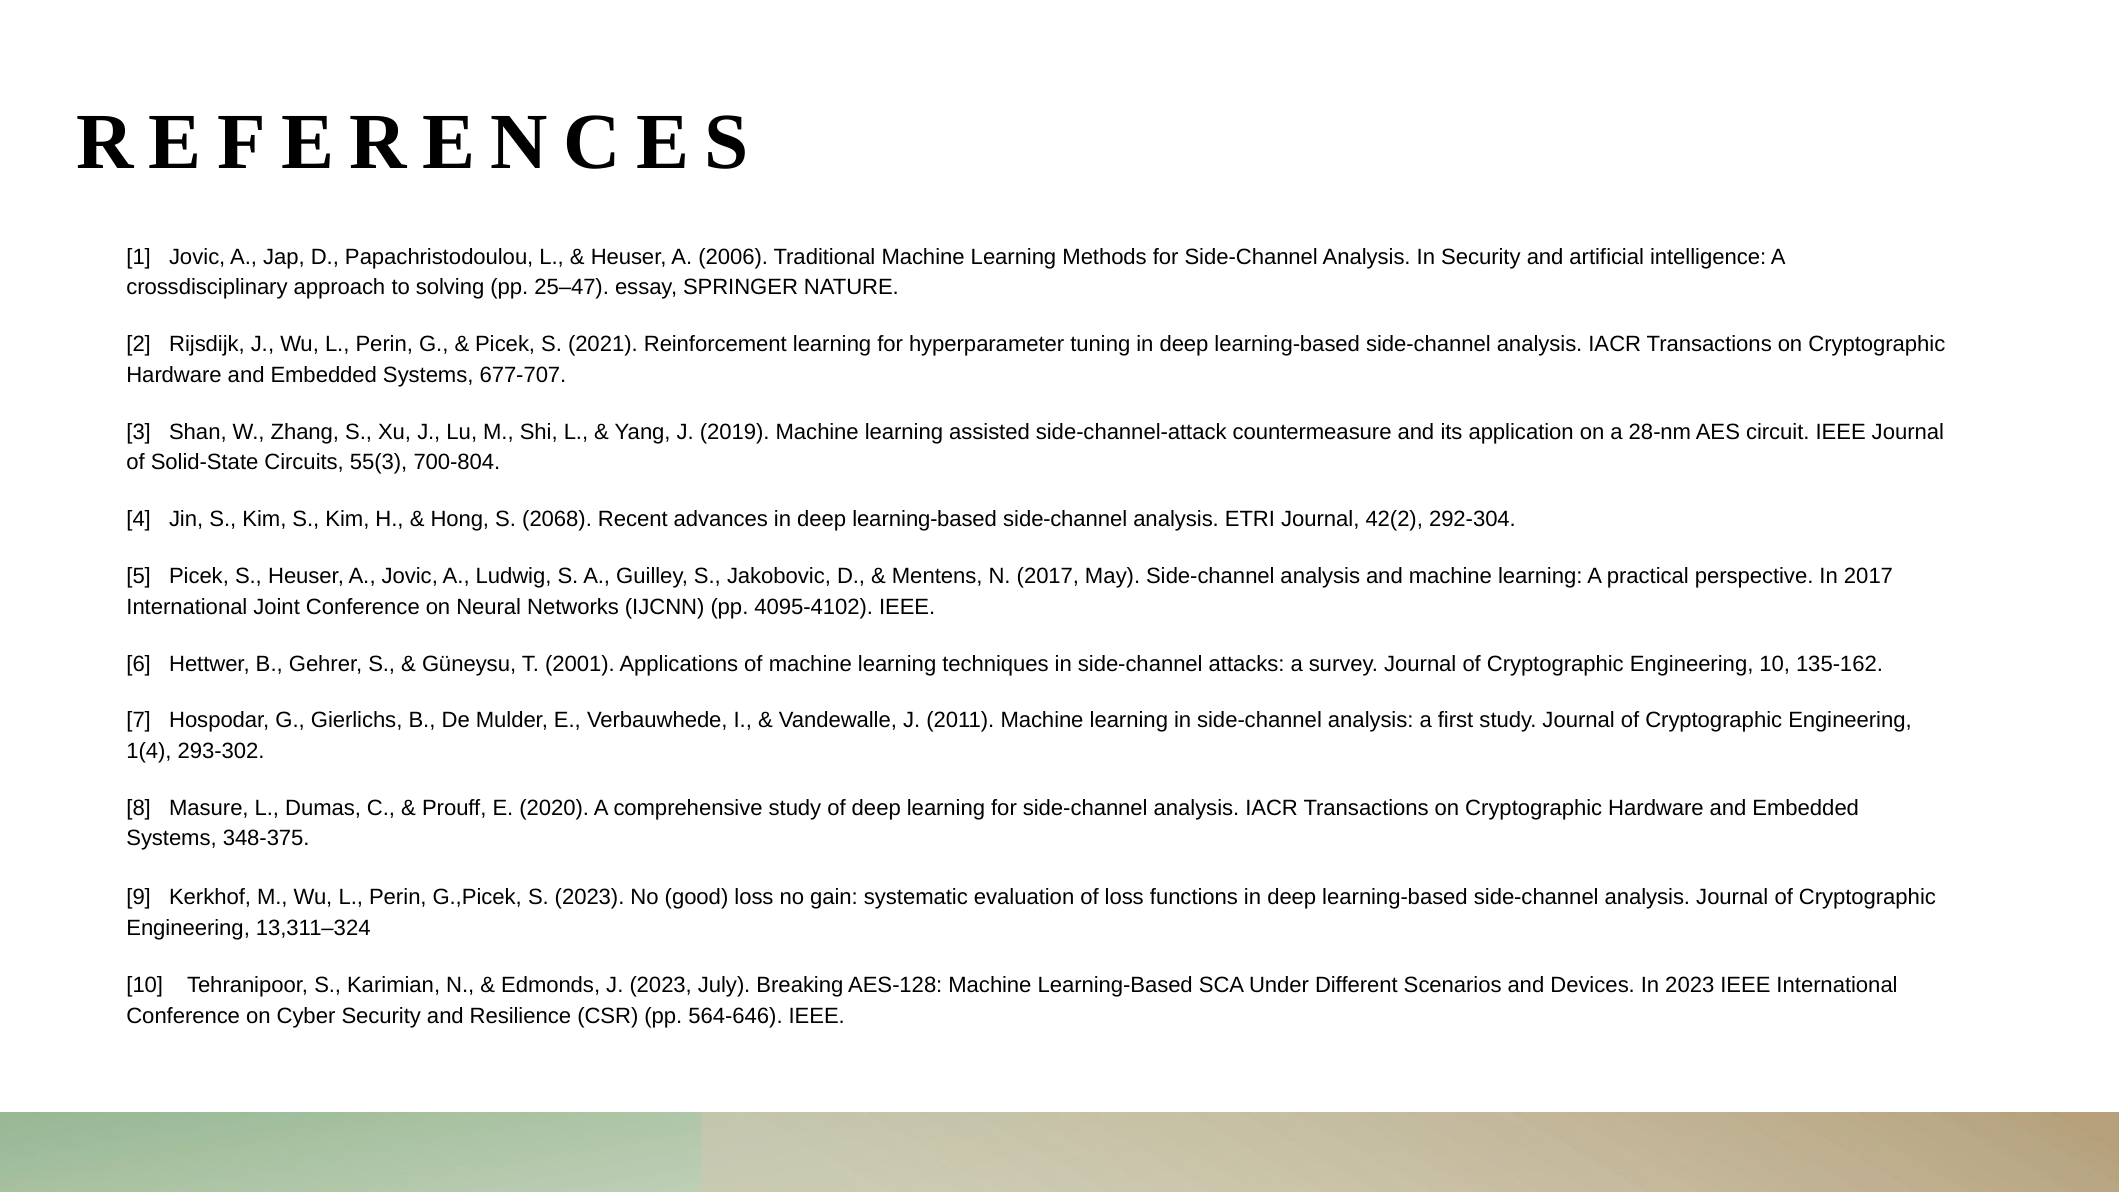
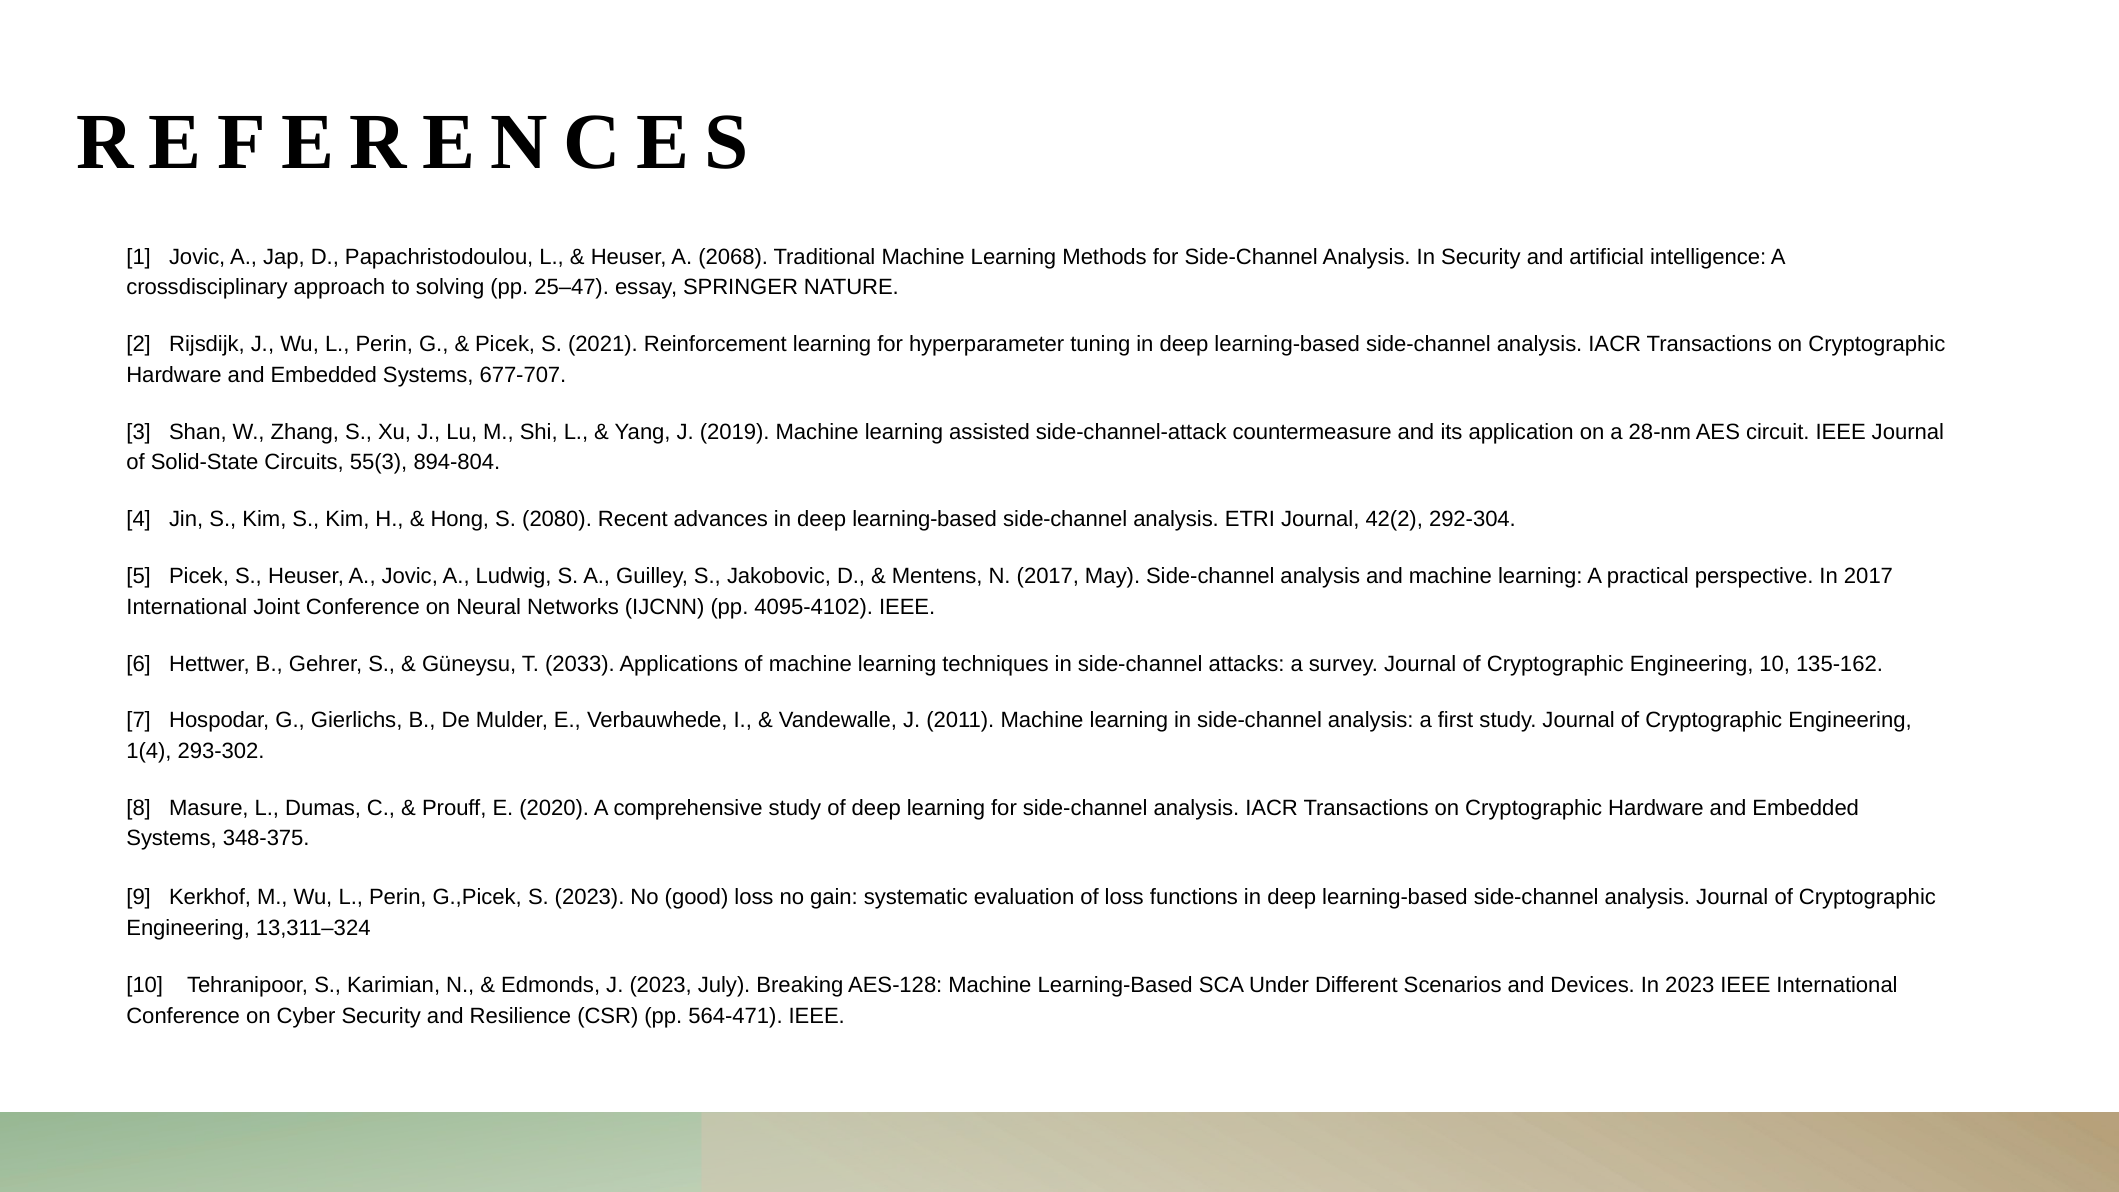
2006: 2006 -> 2068 (733, 257)
700-804: 700-804 -> 894-804 (457, 462)
2068: 2068 -> 2080 (557, 519)
2001: 2001 -> 2033 (580, 664)
564-646: 564-646 -> 564-471 (736, 1016)
